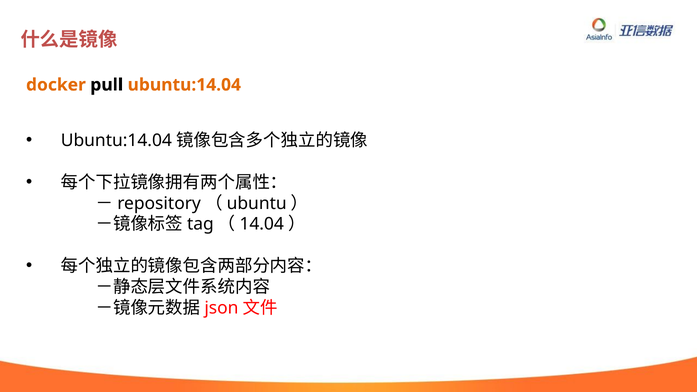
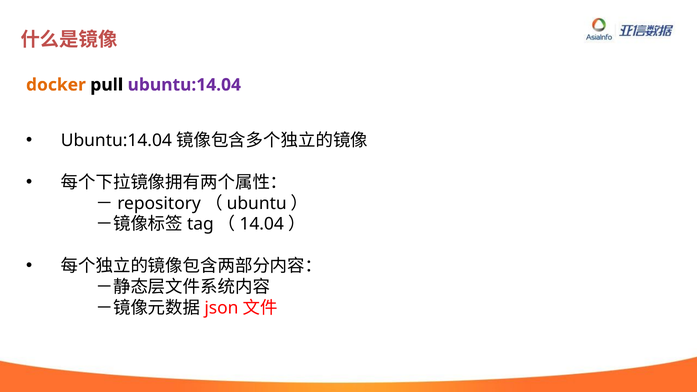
ubuntu:14.04 colour: orange -> purple (184, 85)
